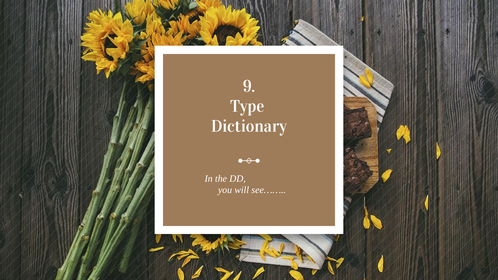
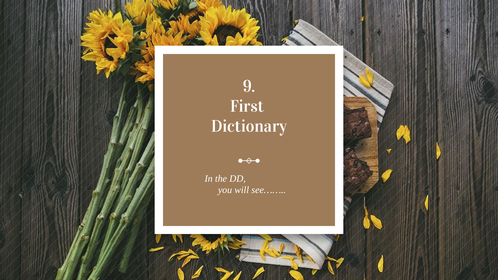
Type: Type -> First (247, 106)
